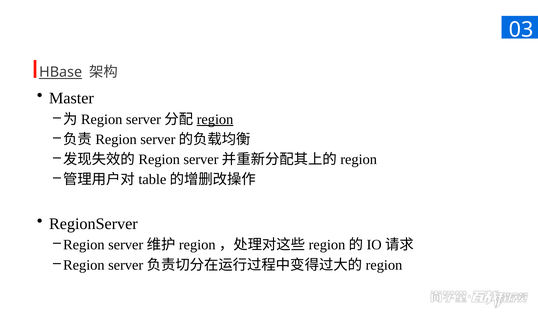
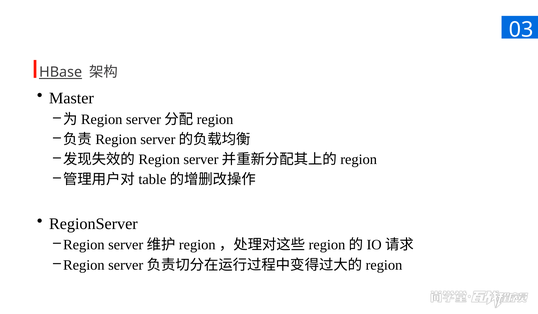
region underline: present -> none (215, 119)
